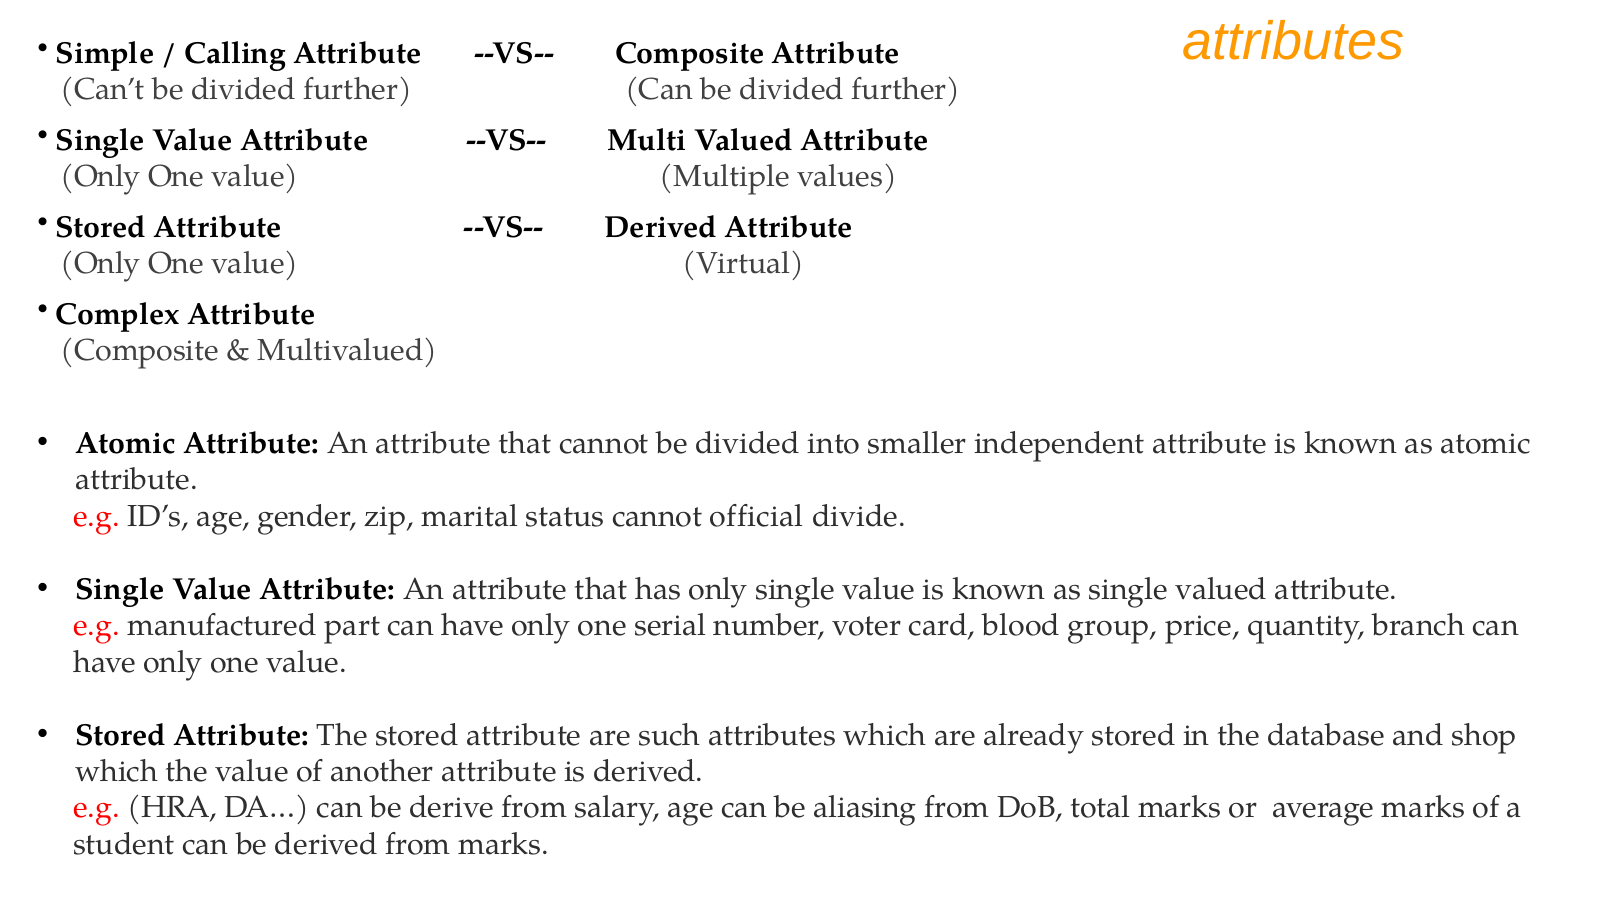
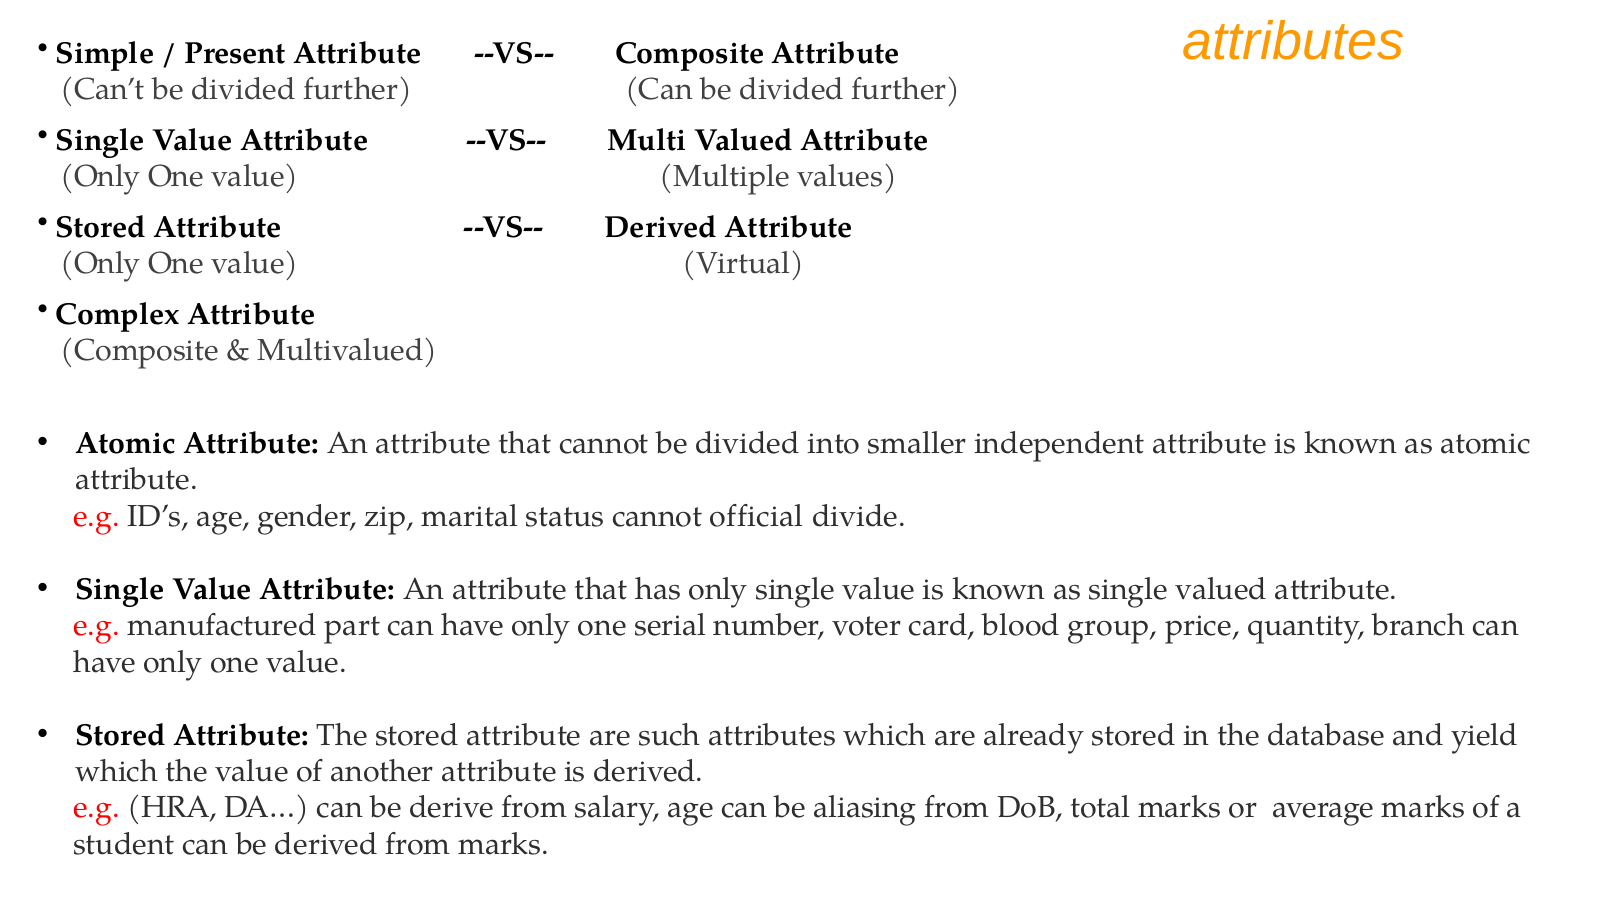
Calling: Calling -> Present (235, 53)
shop: shop -> yield (1485, 735)
